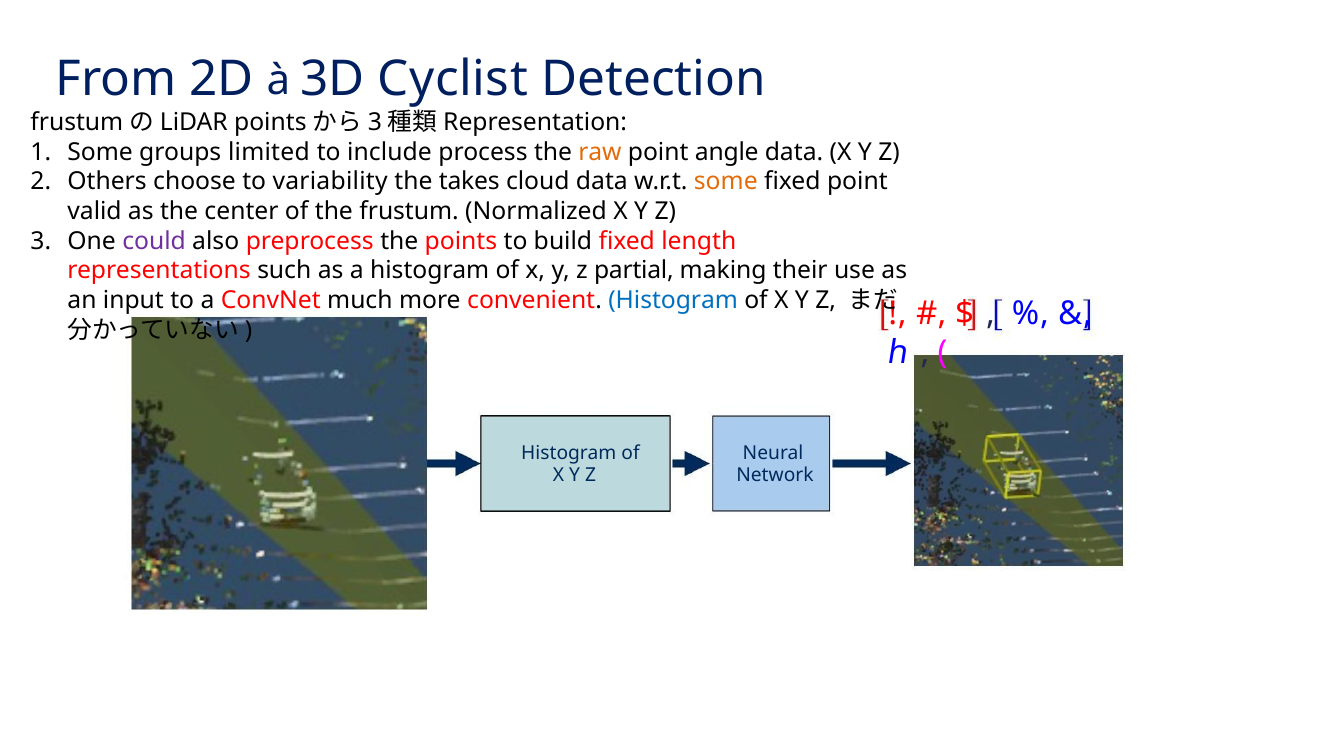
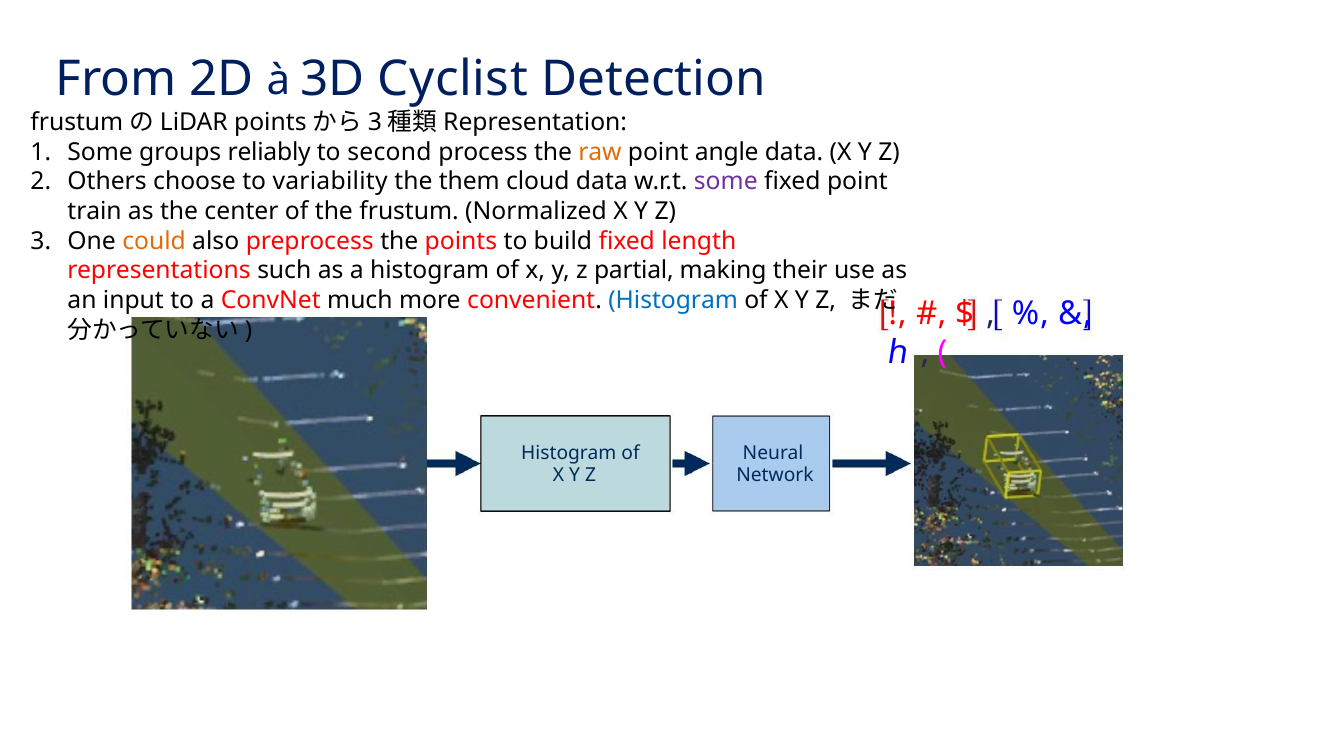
limited: limited -> reliably (269, 152)
include: include -> second (389, 152)
takes: takes -> them (469, 182)
some colour: orange -> purple (726, 182)
valid: valid -> train (95, 211)
could colour: purple -> orange (154, 241)
